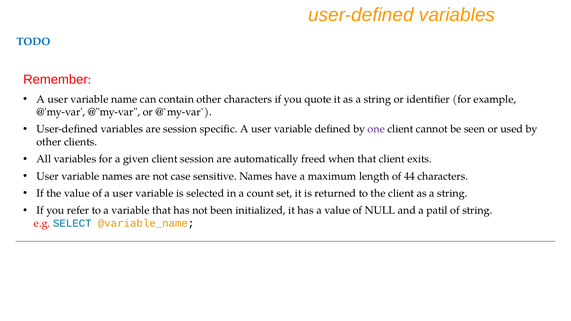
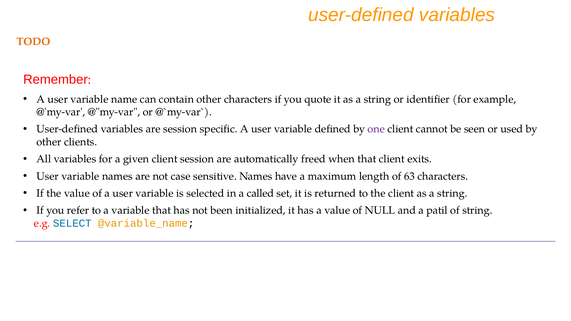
TODO colour: blue -> orange (33, 42)
44: 44 -> 63 (409, 176)
count: count -> called (260, 193)
